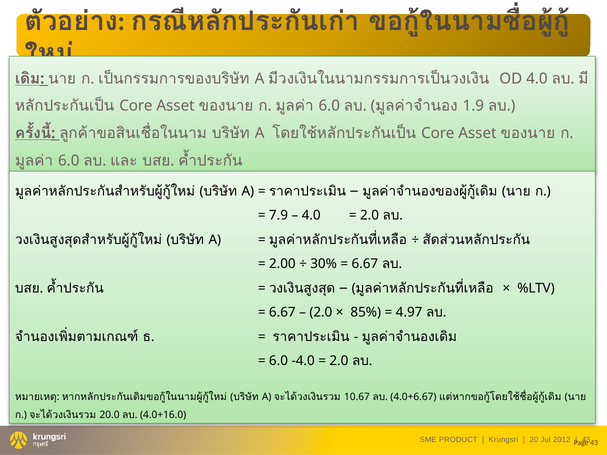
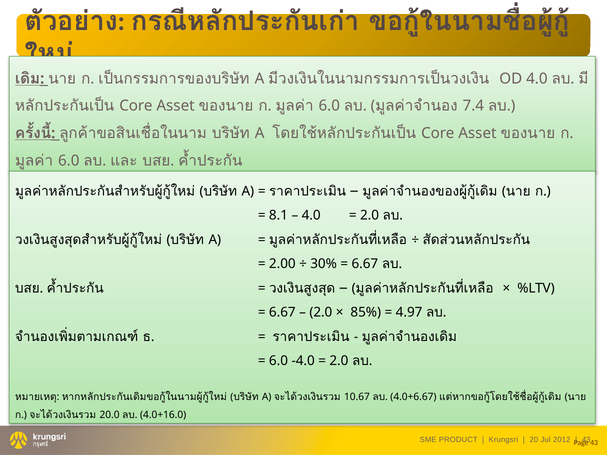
1.9: 1.9 -> 7.4 (473, 106)
7.9: 7.9 -> 8.1 (279, 216)
